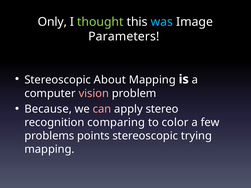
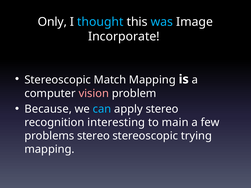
thought colour: light green -> light blue (100, 22)
Parameters: Parameters -> Incorporate (124, 37)
About: About -> Match (110, 80)
can colour: pink -> light blue (102, 109)
comparing: comparing -> interesting (116, 123)
color: color -> main (175, 123)
problems points: points -> stereo (93, 136)
